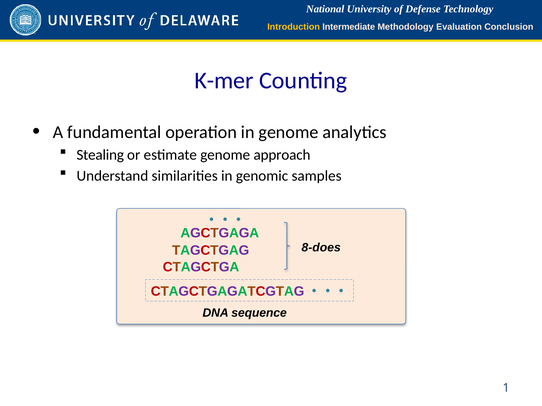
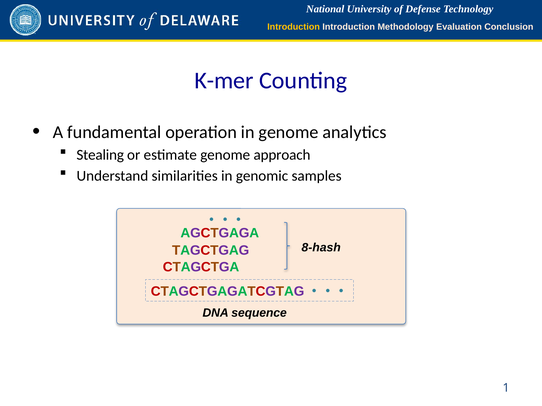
Introduction Intermediate: Intermediate -> Introduction (349, 27)
8-does: 8-does -> 8-hash (321, 248)
